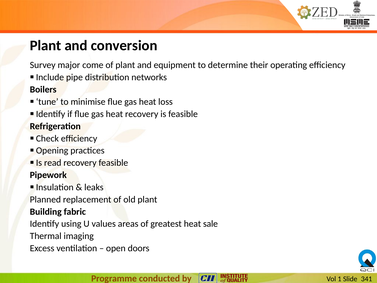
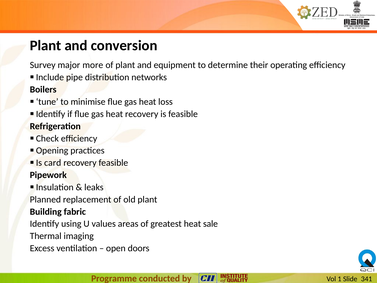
come: come -> more (93, 65)
read: read -> card (53, 163)
